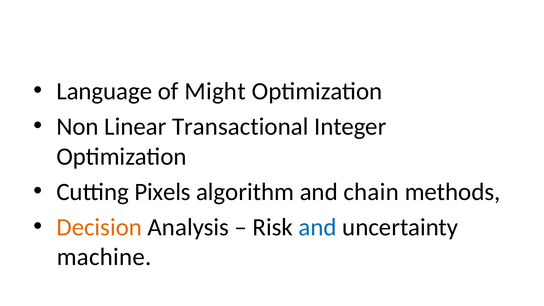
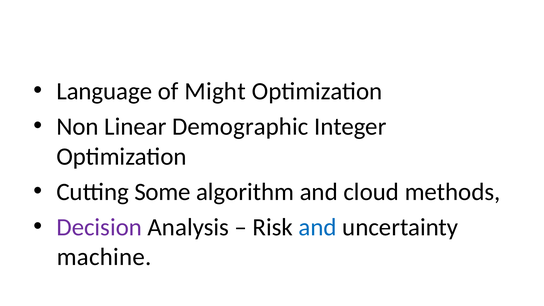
Transactional: Transactional -> Demographic (240, 127)
Pixels: Pixels -> Some (163, 192)
chain: chain -> cloud (371, 192)
Decision colour: orange -> purple (99, 227)
